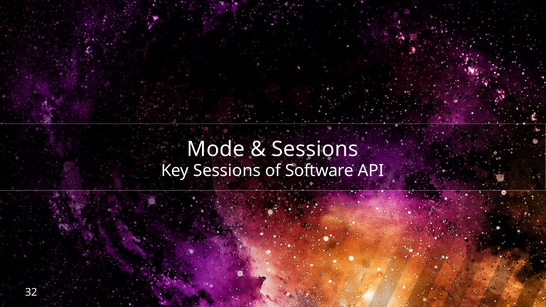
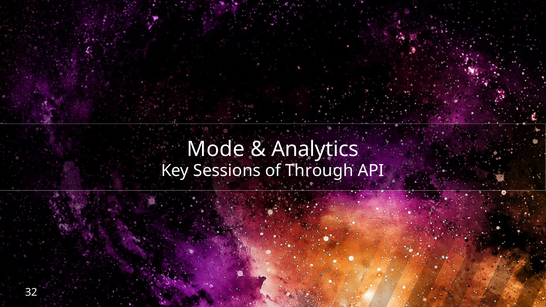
Sessions: Sessions -> Analytics (315, 149)
Software: Software -> Through (319, 171)
